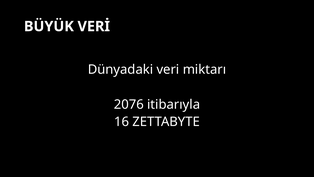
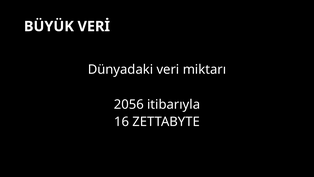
2076: 2076 -> 2056 (129, 104)
